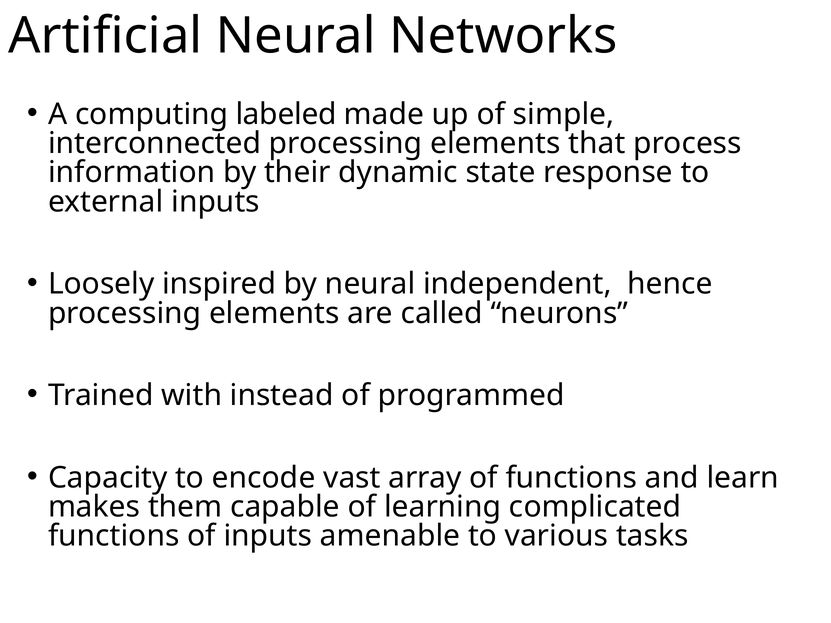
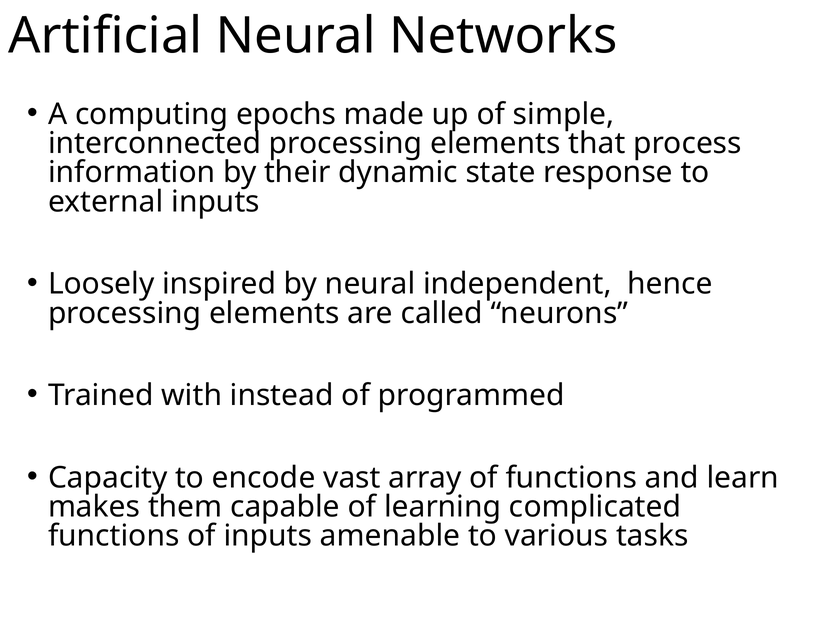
labeled: labeled -> epochs (286, 114)
